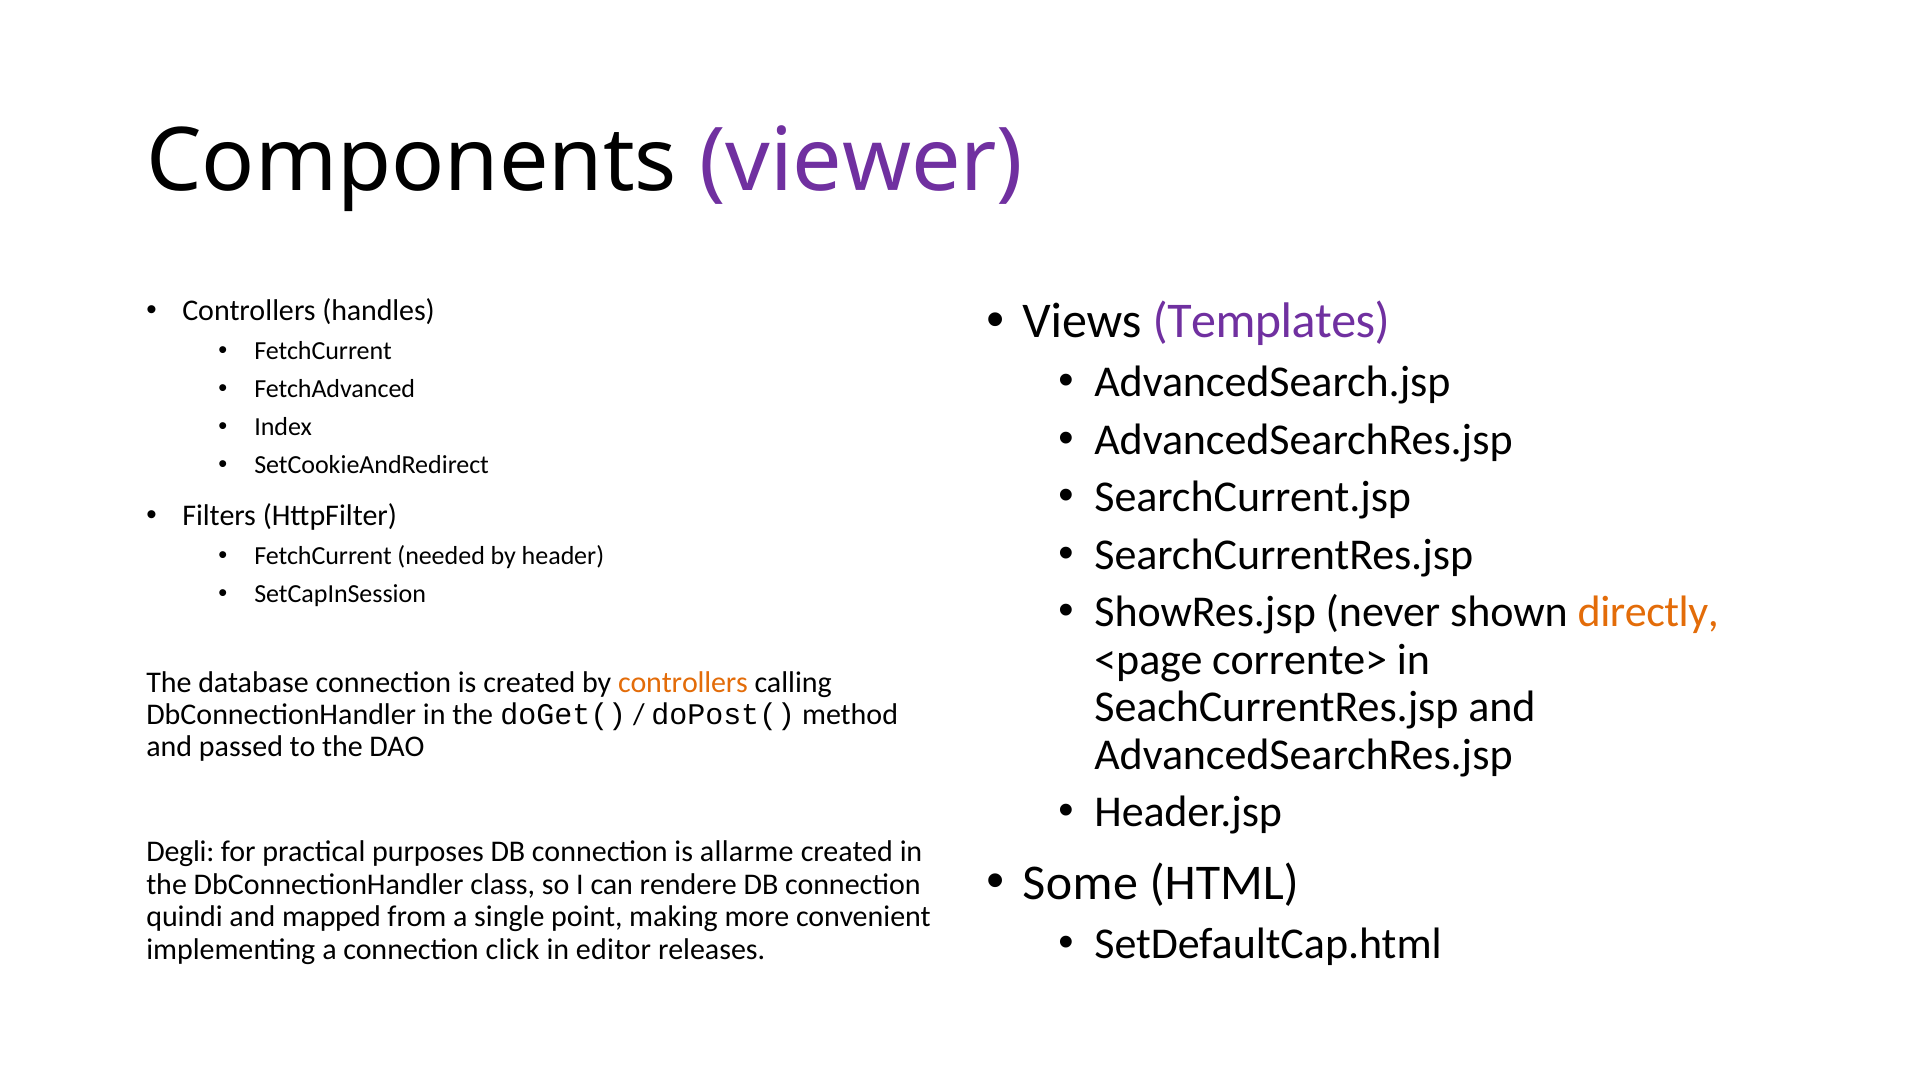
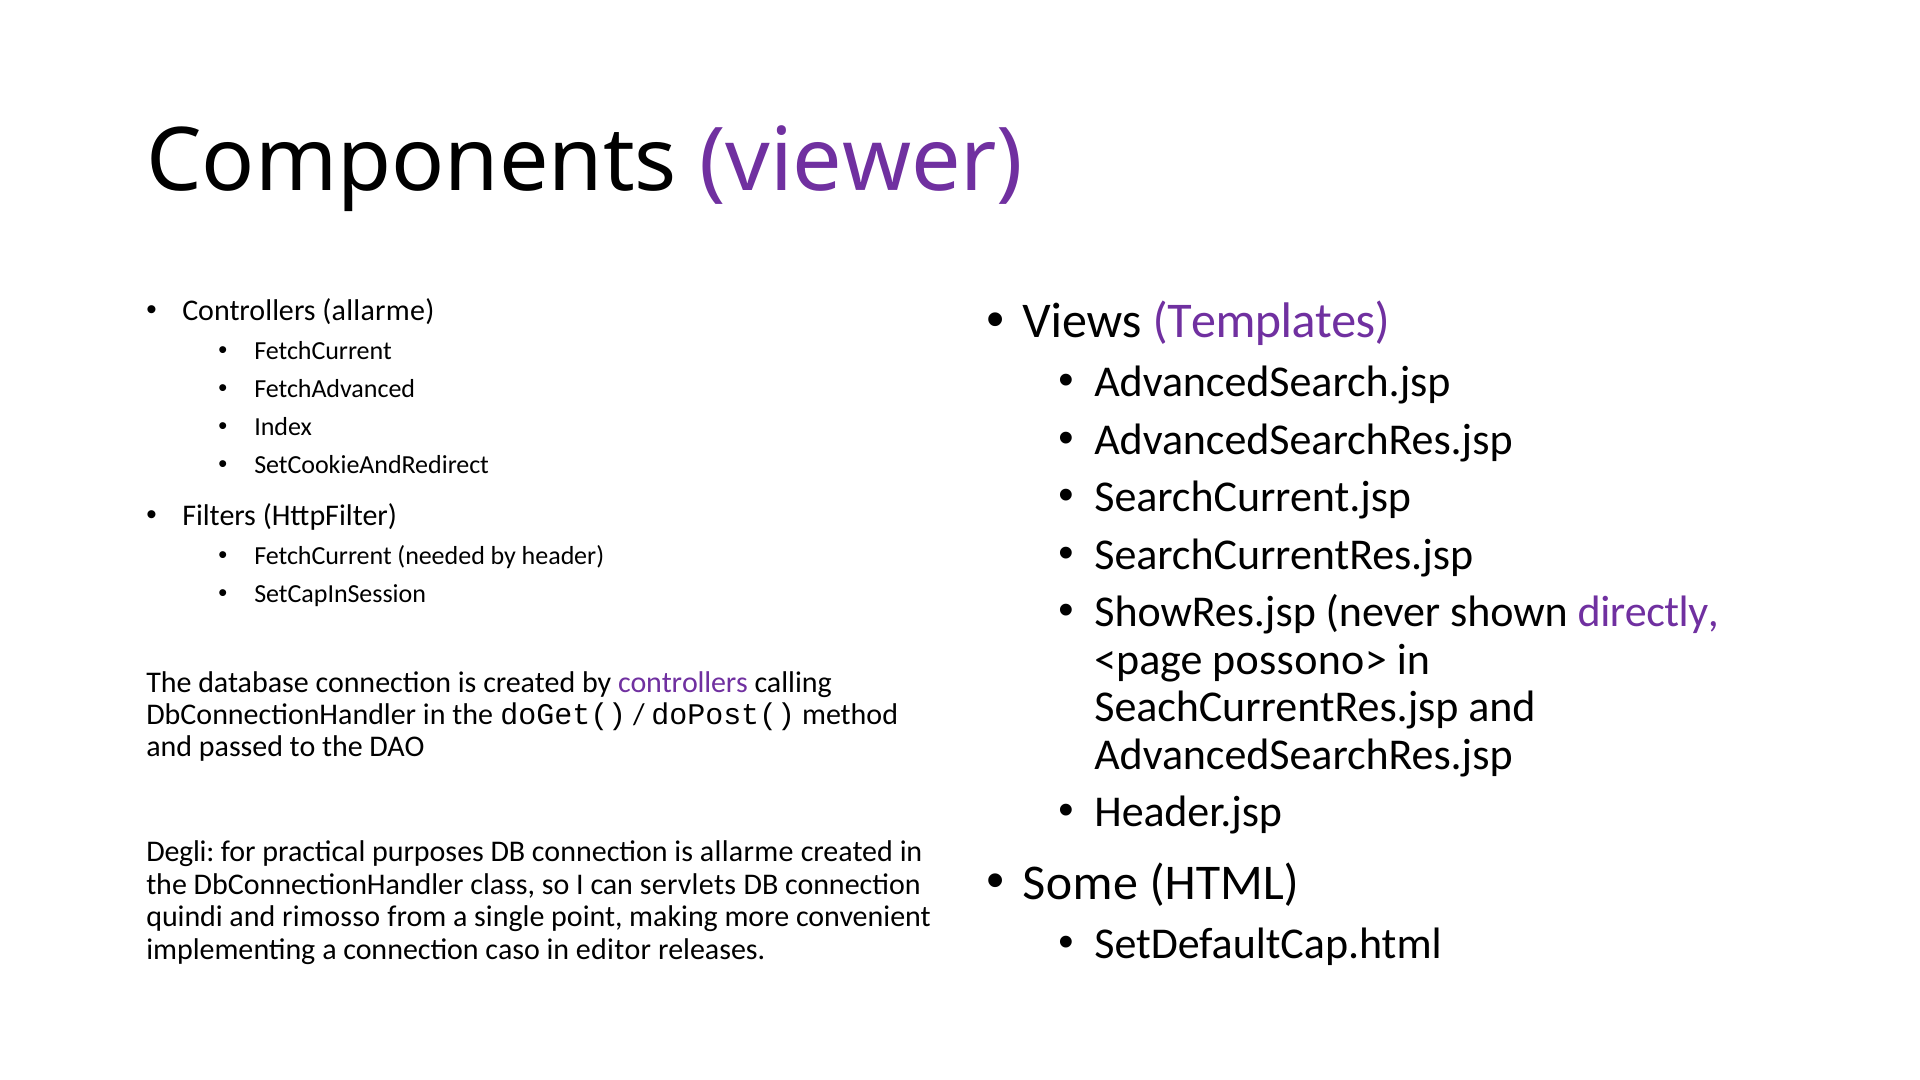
Controllers handles: handles -> allarme (378, 311)
directly colour: orange -> purple (1648, 612)
corrente>: corrente> -> possono> (1299, 660)
controllers colour: orange -> purple (683, 682)
rendere: rendere -> servlets (688, 884)
mapped: mapped -> rimosso (331, 917)
click: click -> caso (513, 949)
